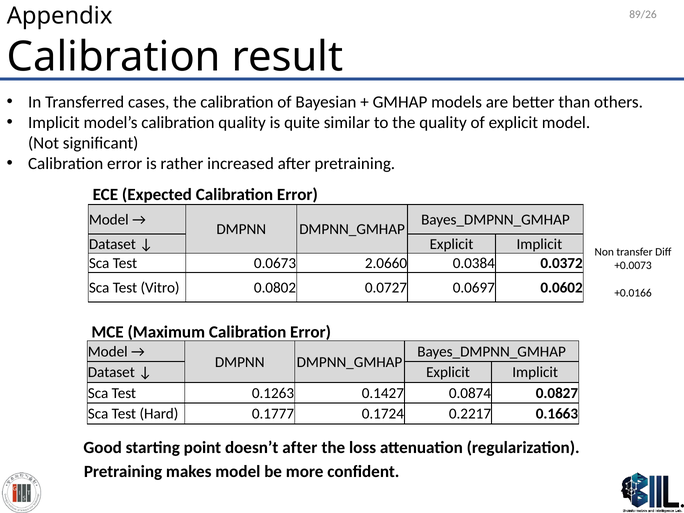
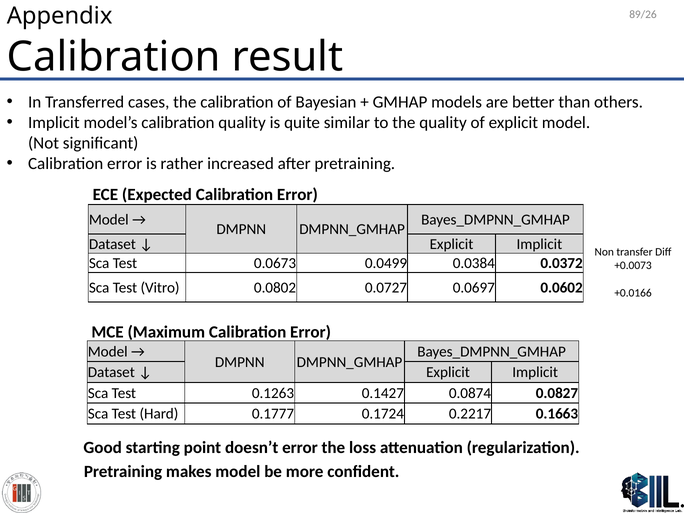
2.0660: 2.0660 -> 0.0499 (386, 263)
doesn’t after: after -> error (300, 447)
